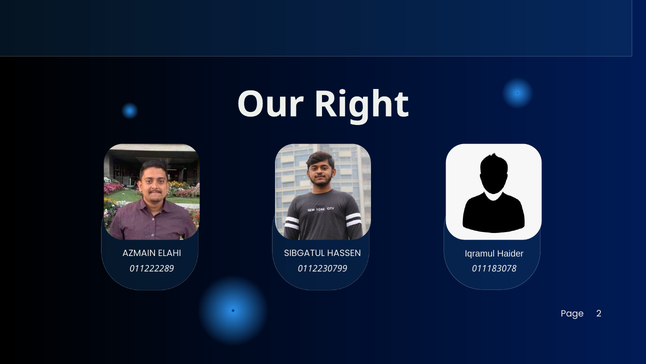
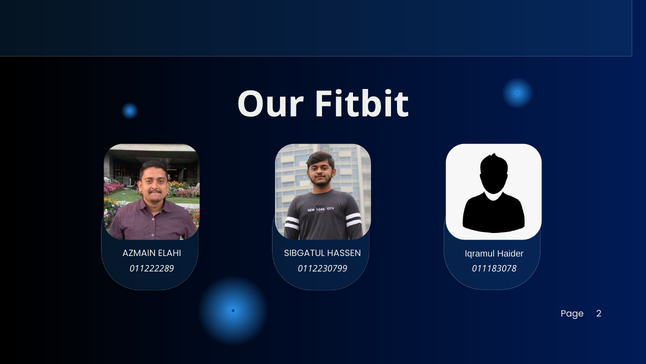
Right: Right -> Fitbit (361, 104)
